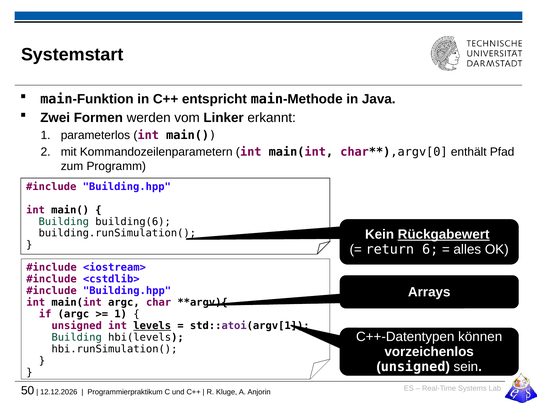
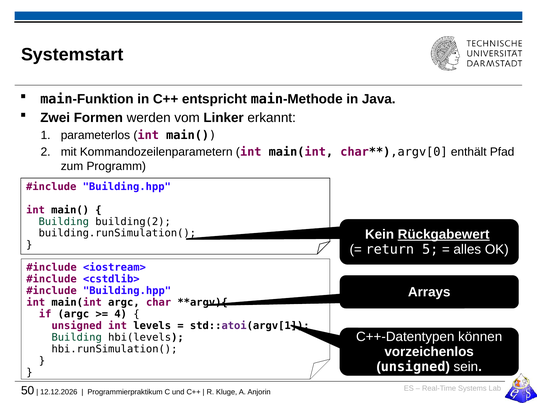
building(6: building(6 -> building(2 (133, 221)
6: 6 -> 5 (430, 249)
1: 1 -> 4 (121, 314)
levels underline: present -> none (152, 326)
